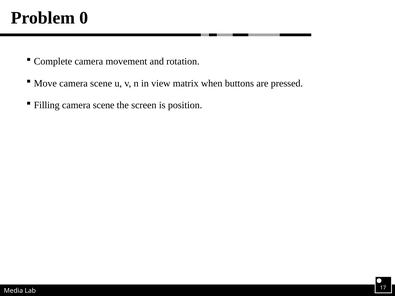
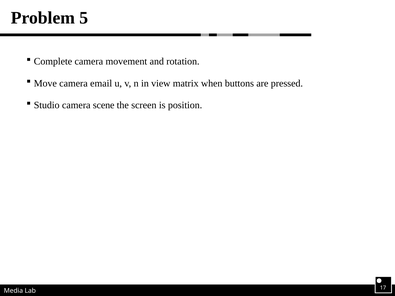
0: 0 -> 5 (84, 18)
Move camera scene: scene -> email (101, 83)
Filling: Filling -> Studio (47, 105)
